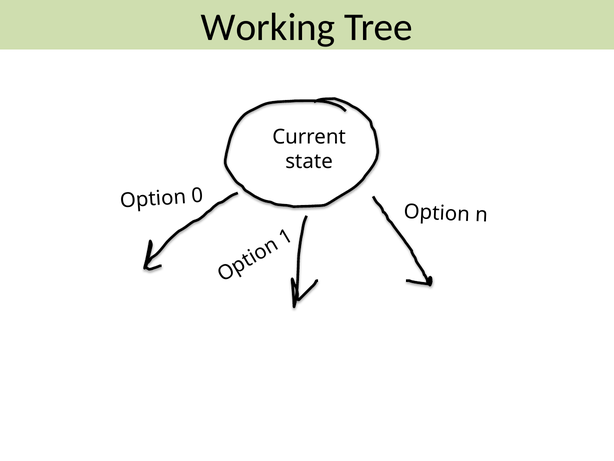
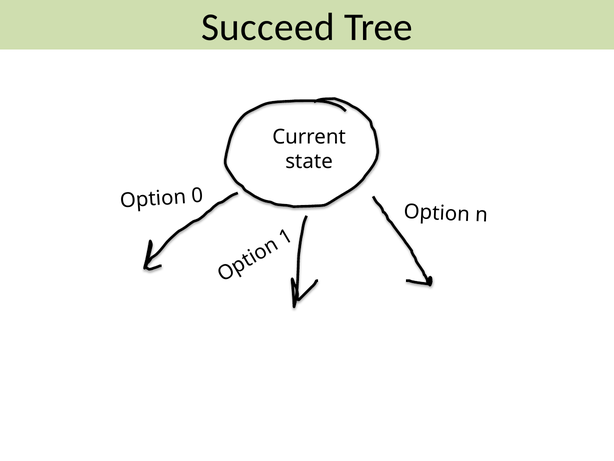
Working: Working -> Succeed (268, 27)
